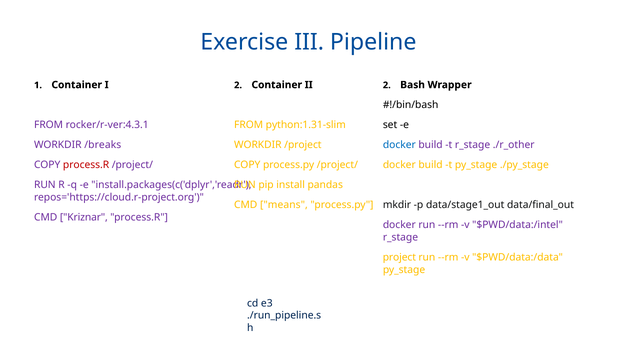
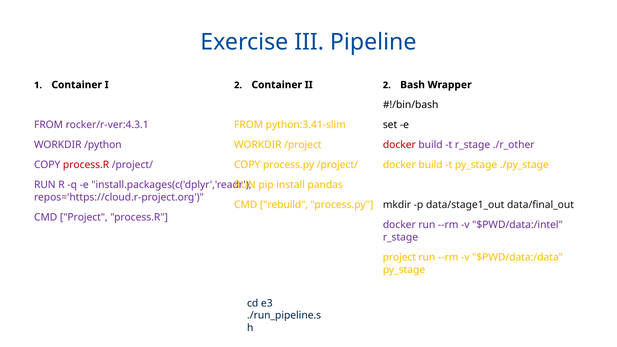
python:1.31-slim: python:1.31-slim -> python:3.41-slim (306, 125)
/breaks: /breaks -> /python (103, 145)
docker colour: blue -> red (399, 145)
means: means -> rebuild (284, 205)
CMD Kriznar: Kriznar -> Project (84, 217)
